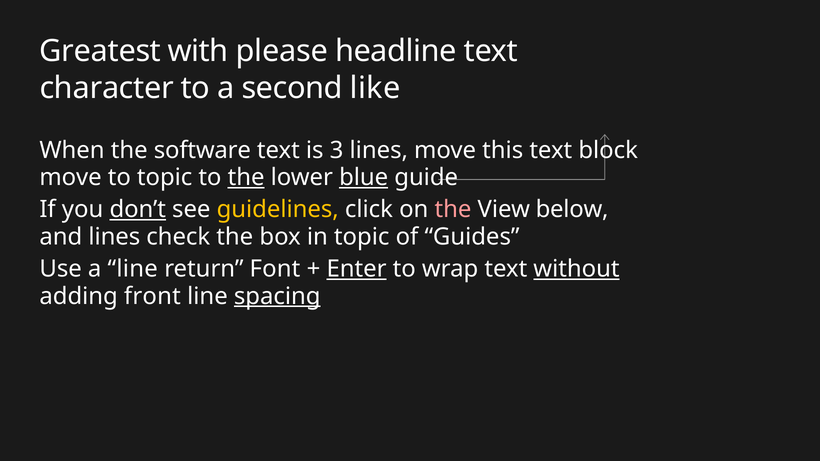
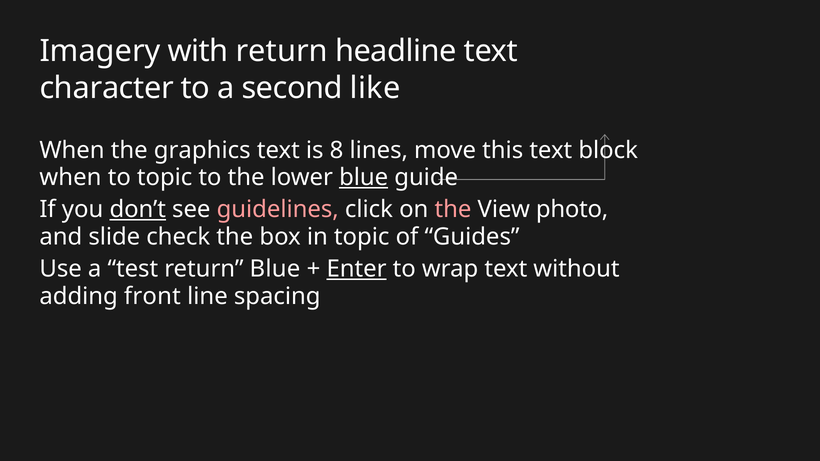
Greatest: Greatest -> Imagery (100, 51)
with please: please -> return (282, 51)
software: software -> graphics (202, 150)
3: 3 -> 8 (337, 150)
move: move -> when (70, 178)
the underline: present -> none (246, 178)
guidelines colour: yellow -> pink (278, 210)
below: below -> photo (572, 210)
and lines: lines -> slide (114, 237)
a line: line -> test (133, 269)
return Font: Font -> Blue (275, 269)
without underline: present -> none (576, 269)
spacing underline: present -> none (277, 296)
